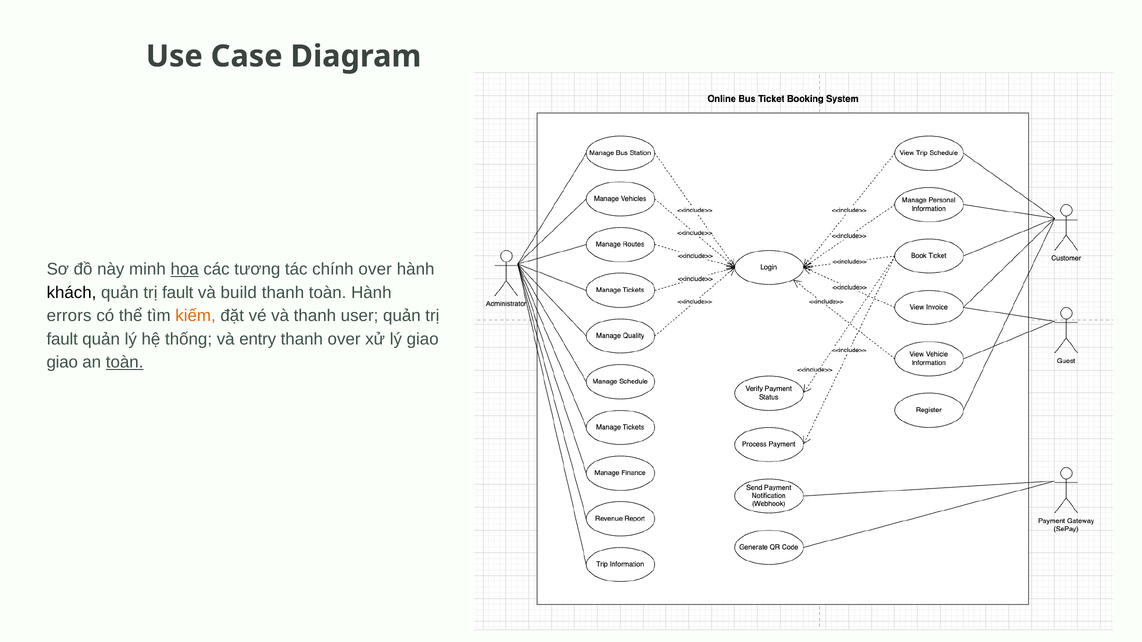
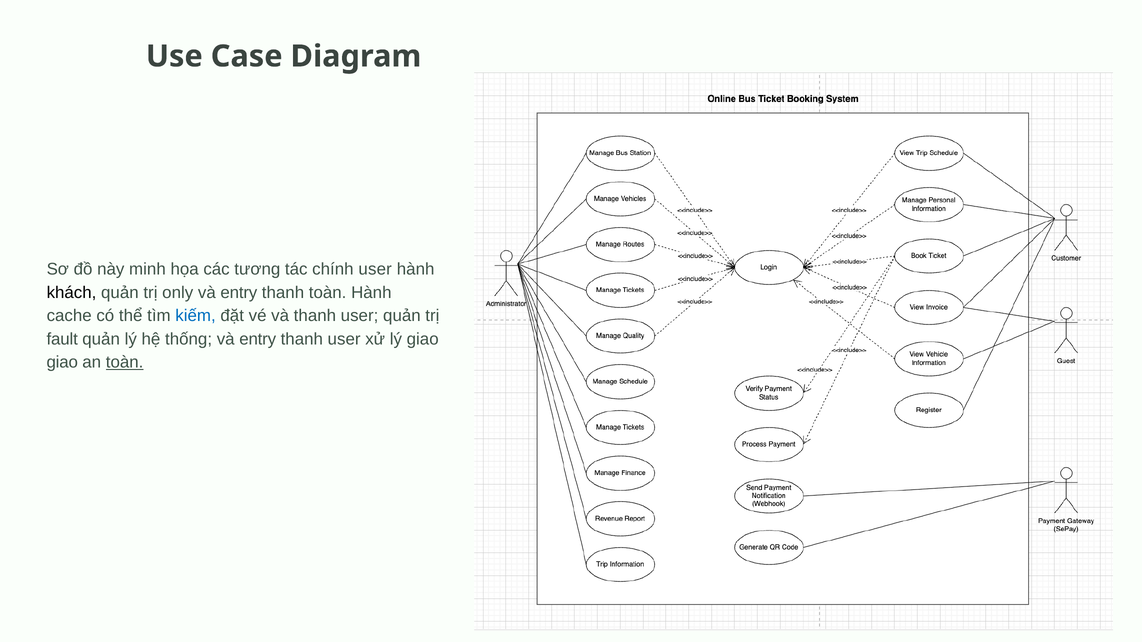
họa underline: present -> none (185, 269)
chính over: over -> user (375, 269)
fault: fault -> only (178, 293)
build: build -> entry (239, 293)
errors: errors -> cache (69, 316)
kiếm colour: orange -> blue (196, 316)
over: over -> user (344, 339)
